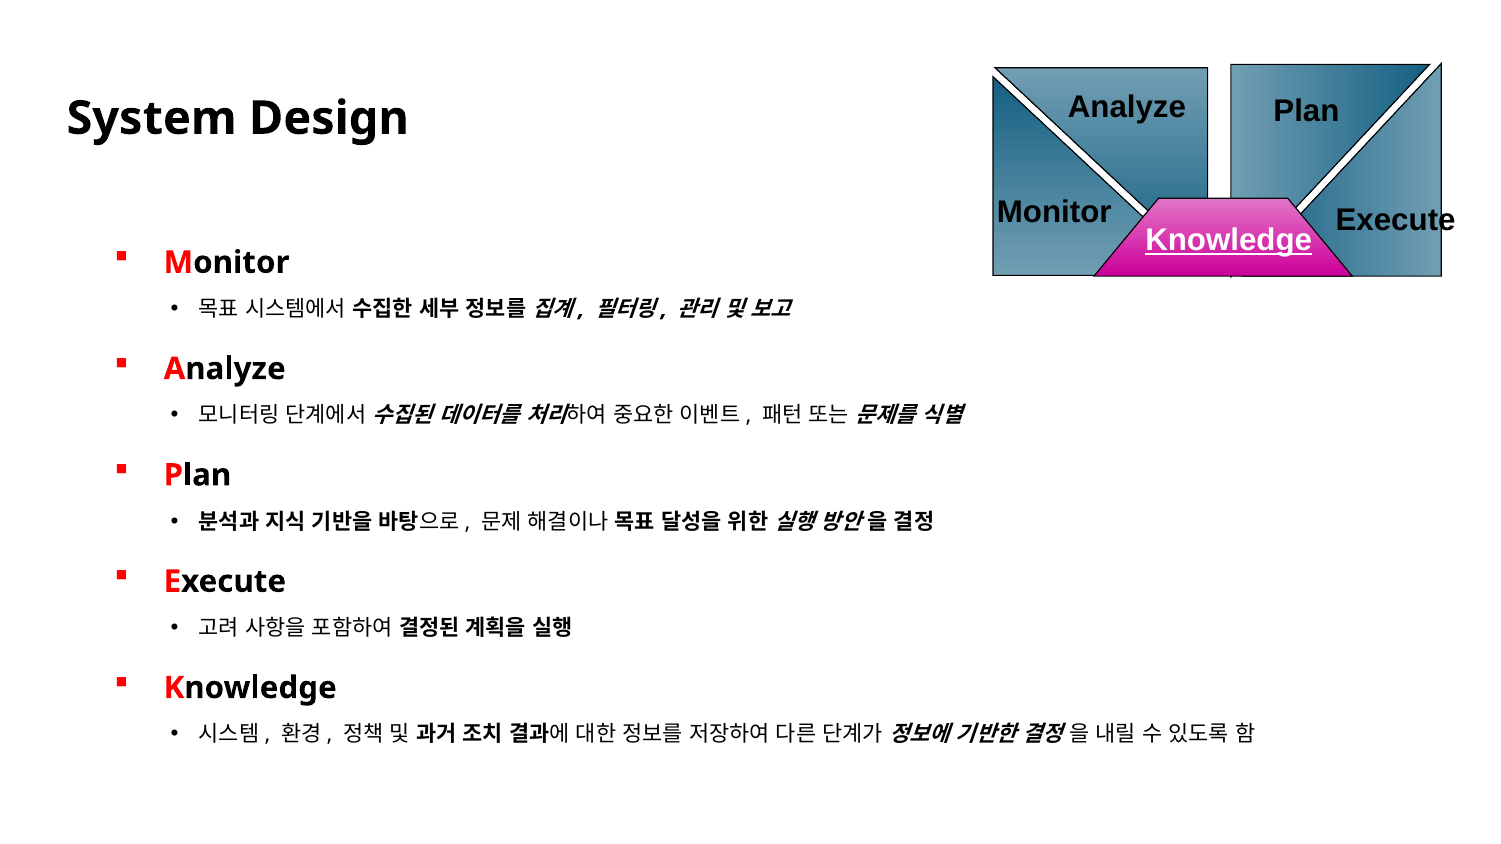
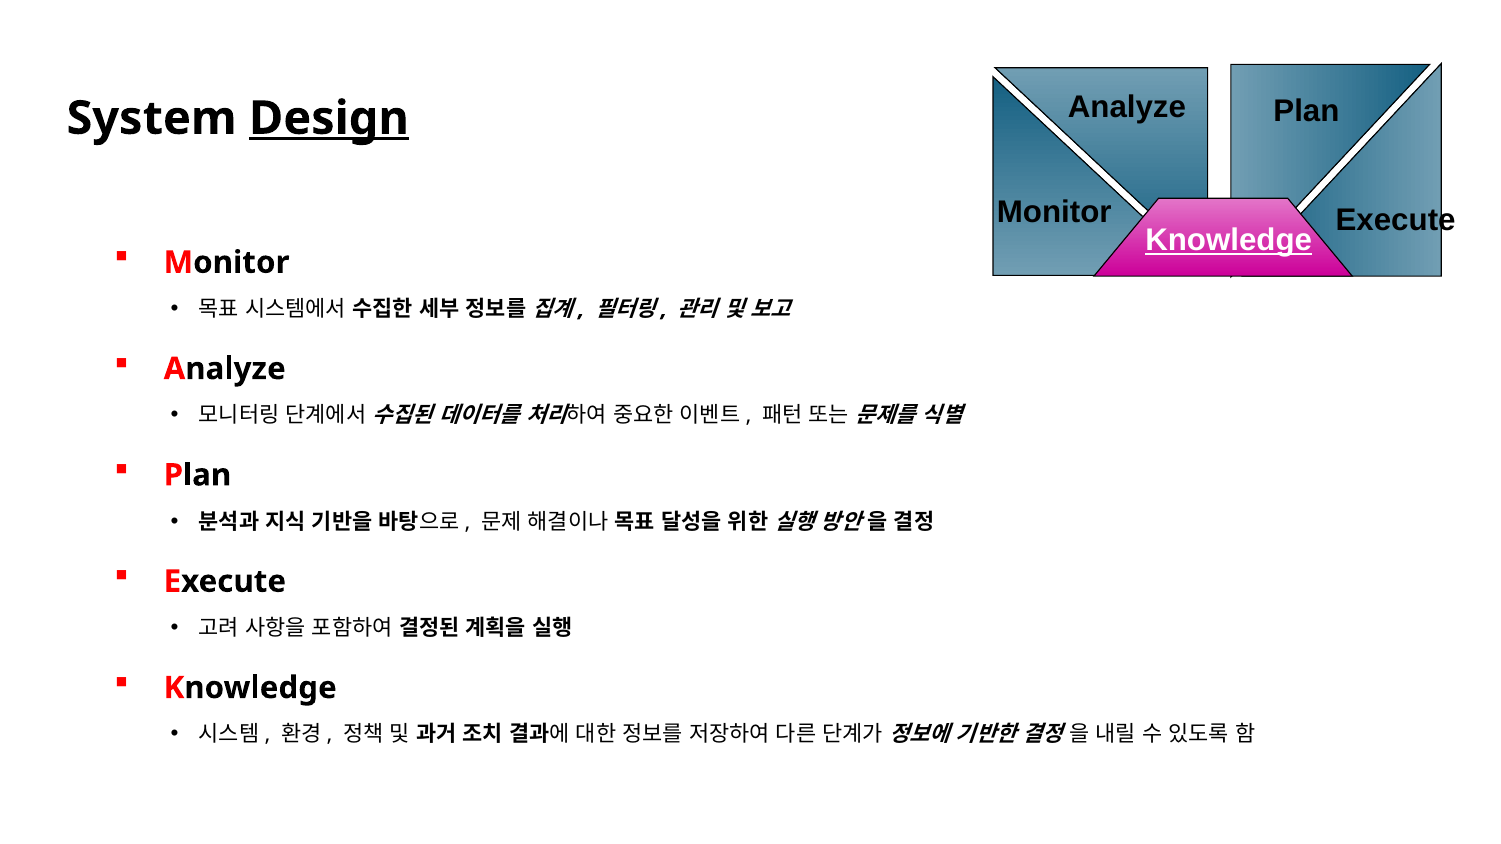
Design underline: none -> present (329, 118)
